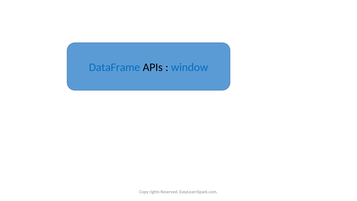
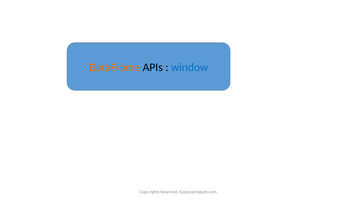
DataFrame colour: blue -> orange (115, 67)
